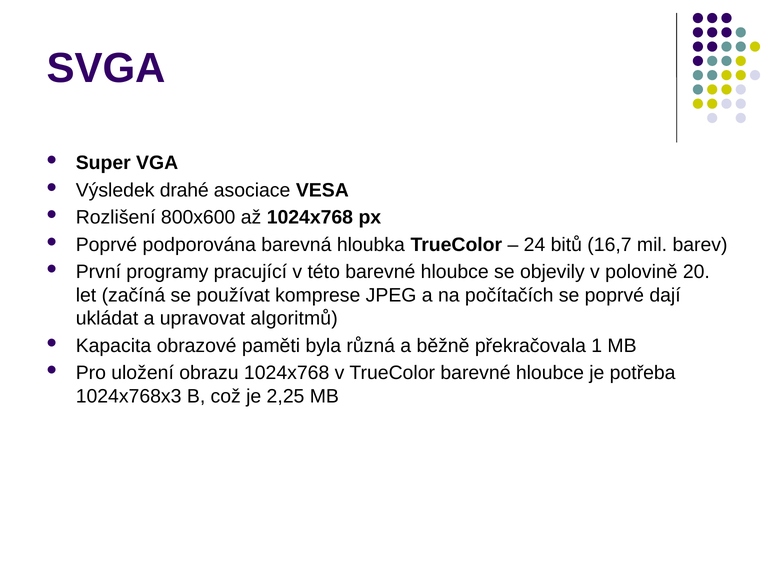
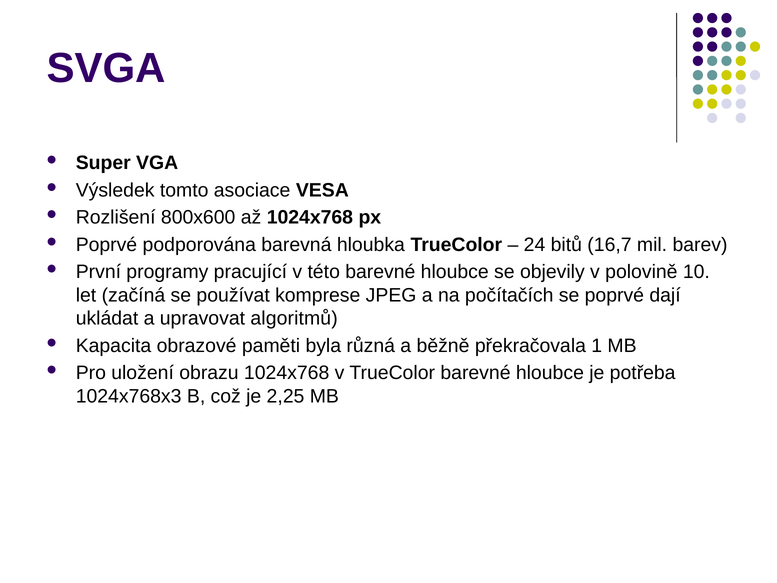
drahé: drahé -> tomto (184, 190)
20: 20 -> 10 (696, 272)
